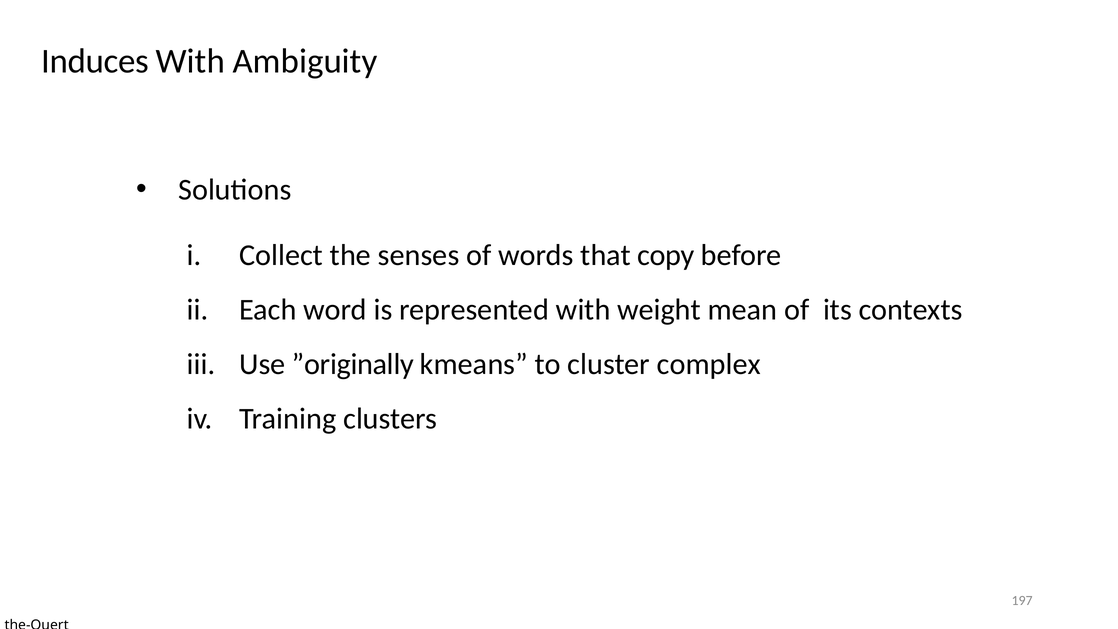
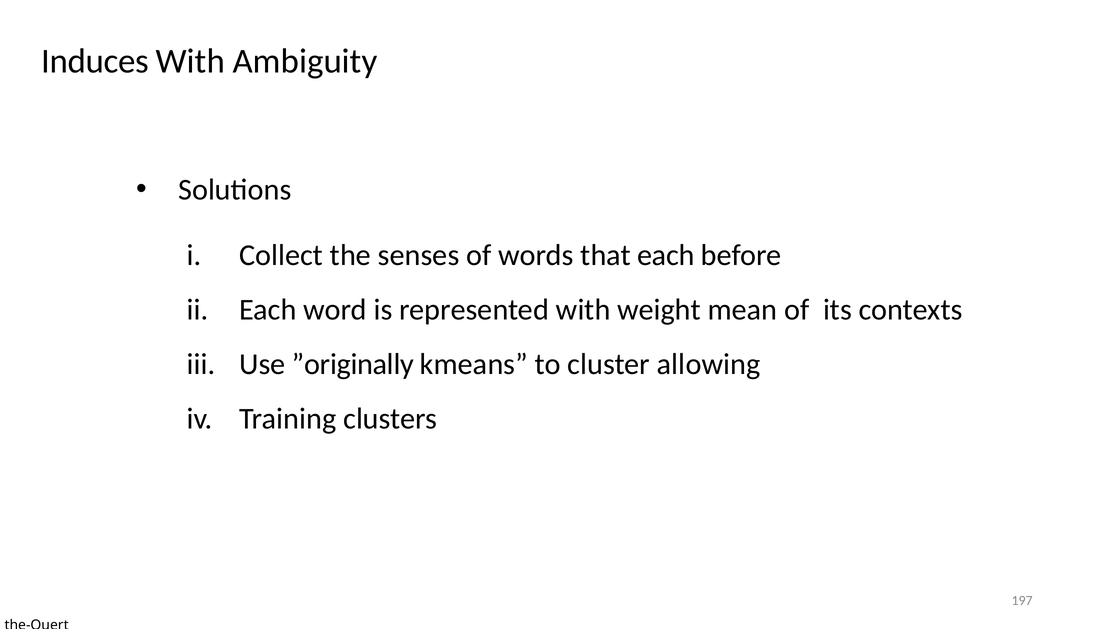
that copy: copy -> each (666, 255)
complex: complex -> allowing (709, 364)
